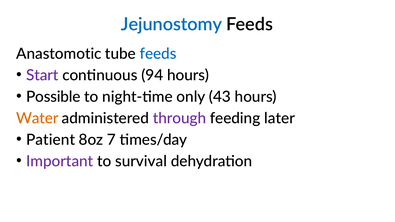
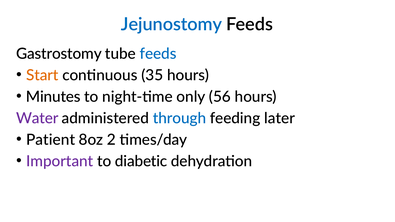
Anastomotic: Anastomotic -> Gastrostomy (59, 54)
Start colour: purple -> orange (42, 75)
94: 94 -> 35 (152, 75)
Possible: Possible -> Minutes (53, 97)
43: 43 -> 56 (220, 97)
Water colour: orange -> purple (37, 118)
through colour: purple -> blue (179, 118)
7: 7 -> 2 (111, 140)
survival: survival -> diabetic (141, 161)
